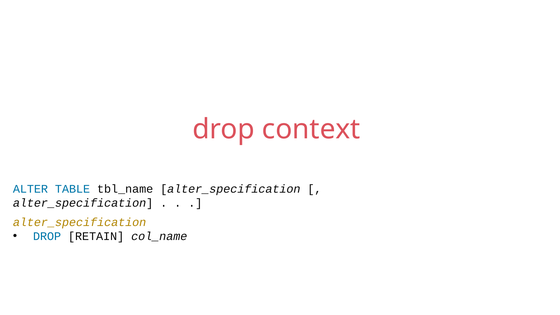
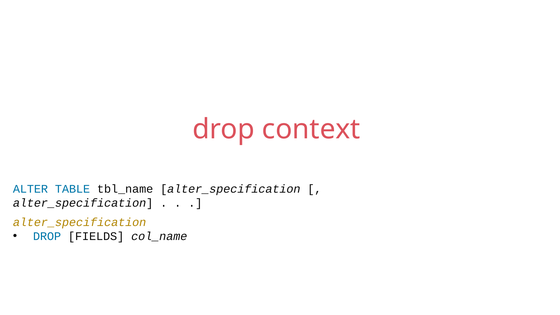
RETAIN: RETAIN -> FIELDS (96, 236)
